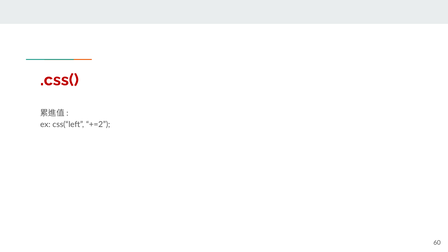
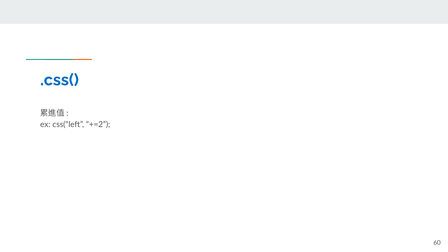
.css( colour: red -> blue (60, 80)
